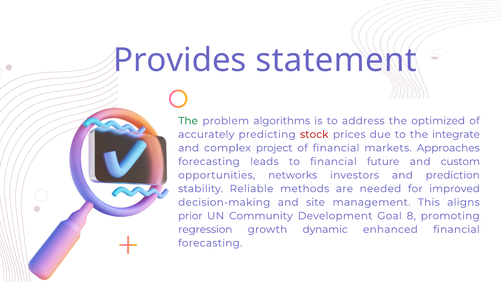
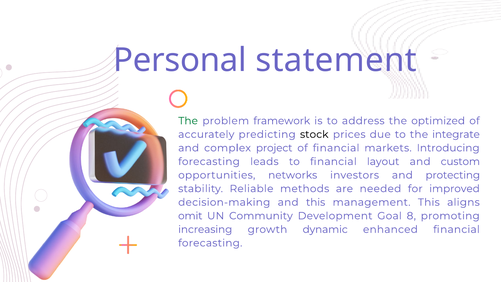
Provides: Provides -> Personal (180, 60)
algorithms: algorithms -> framework (282, 121)
stock colour: red -> black (314, 134)
Approaches: Approaches -> Introducing (448, 148)
future: future -> layout (383, 161)
prediction: prediction -> protecting (453, 175)
and site: site -> this (316, 202)
prior: prior -> omit (190, 216)
regression: regression -> increasing (205, 229)
